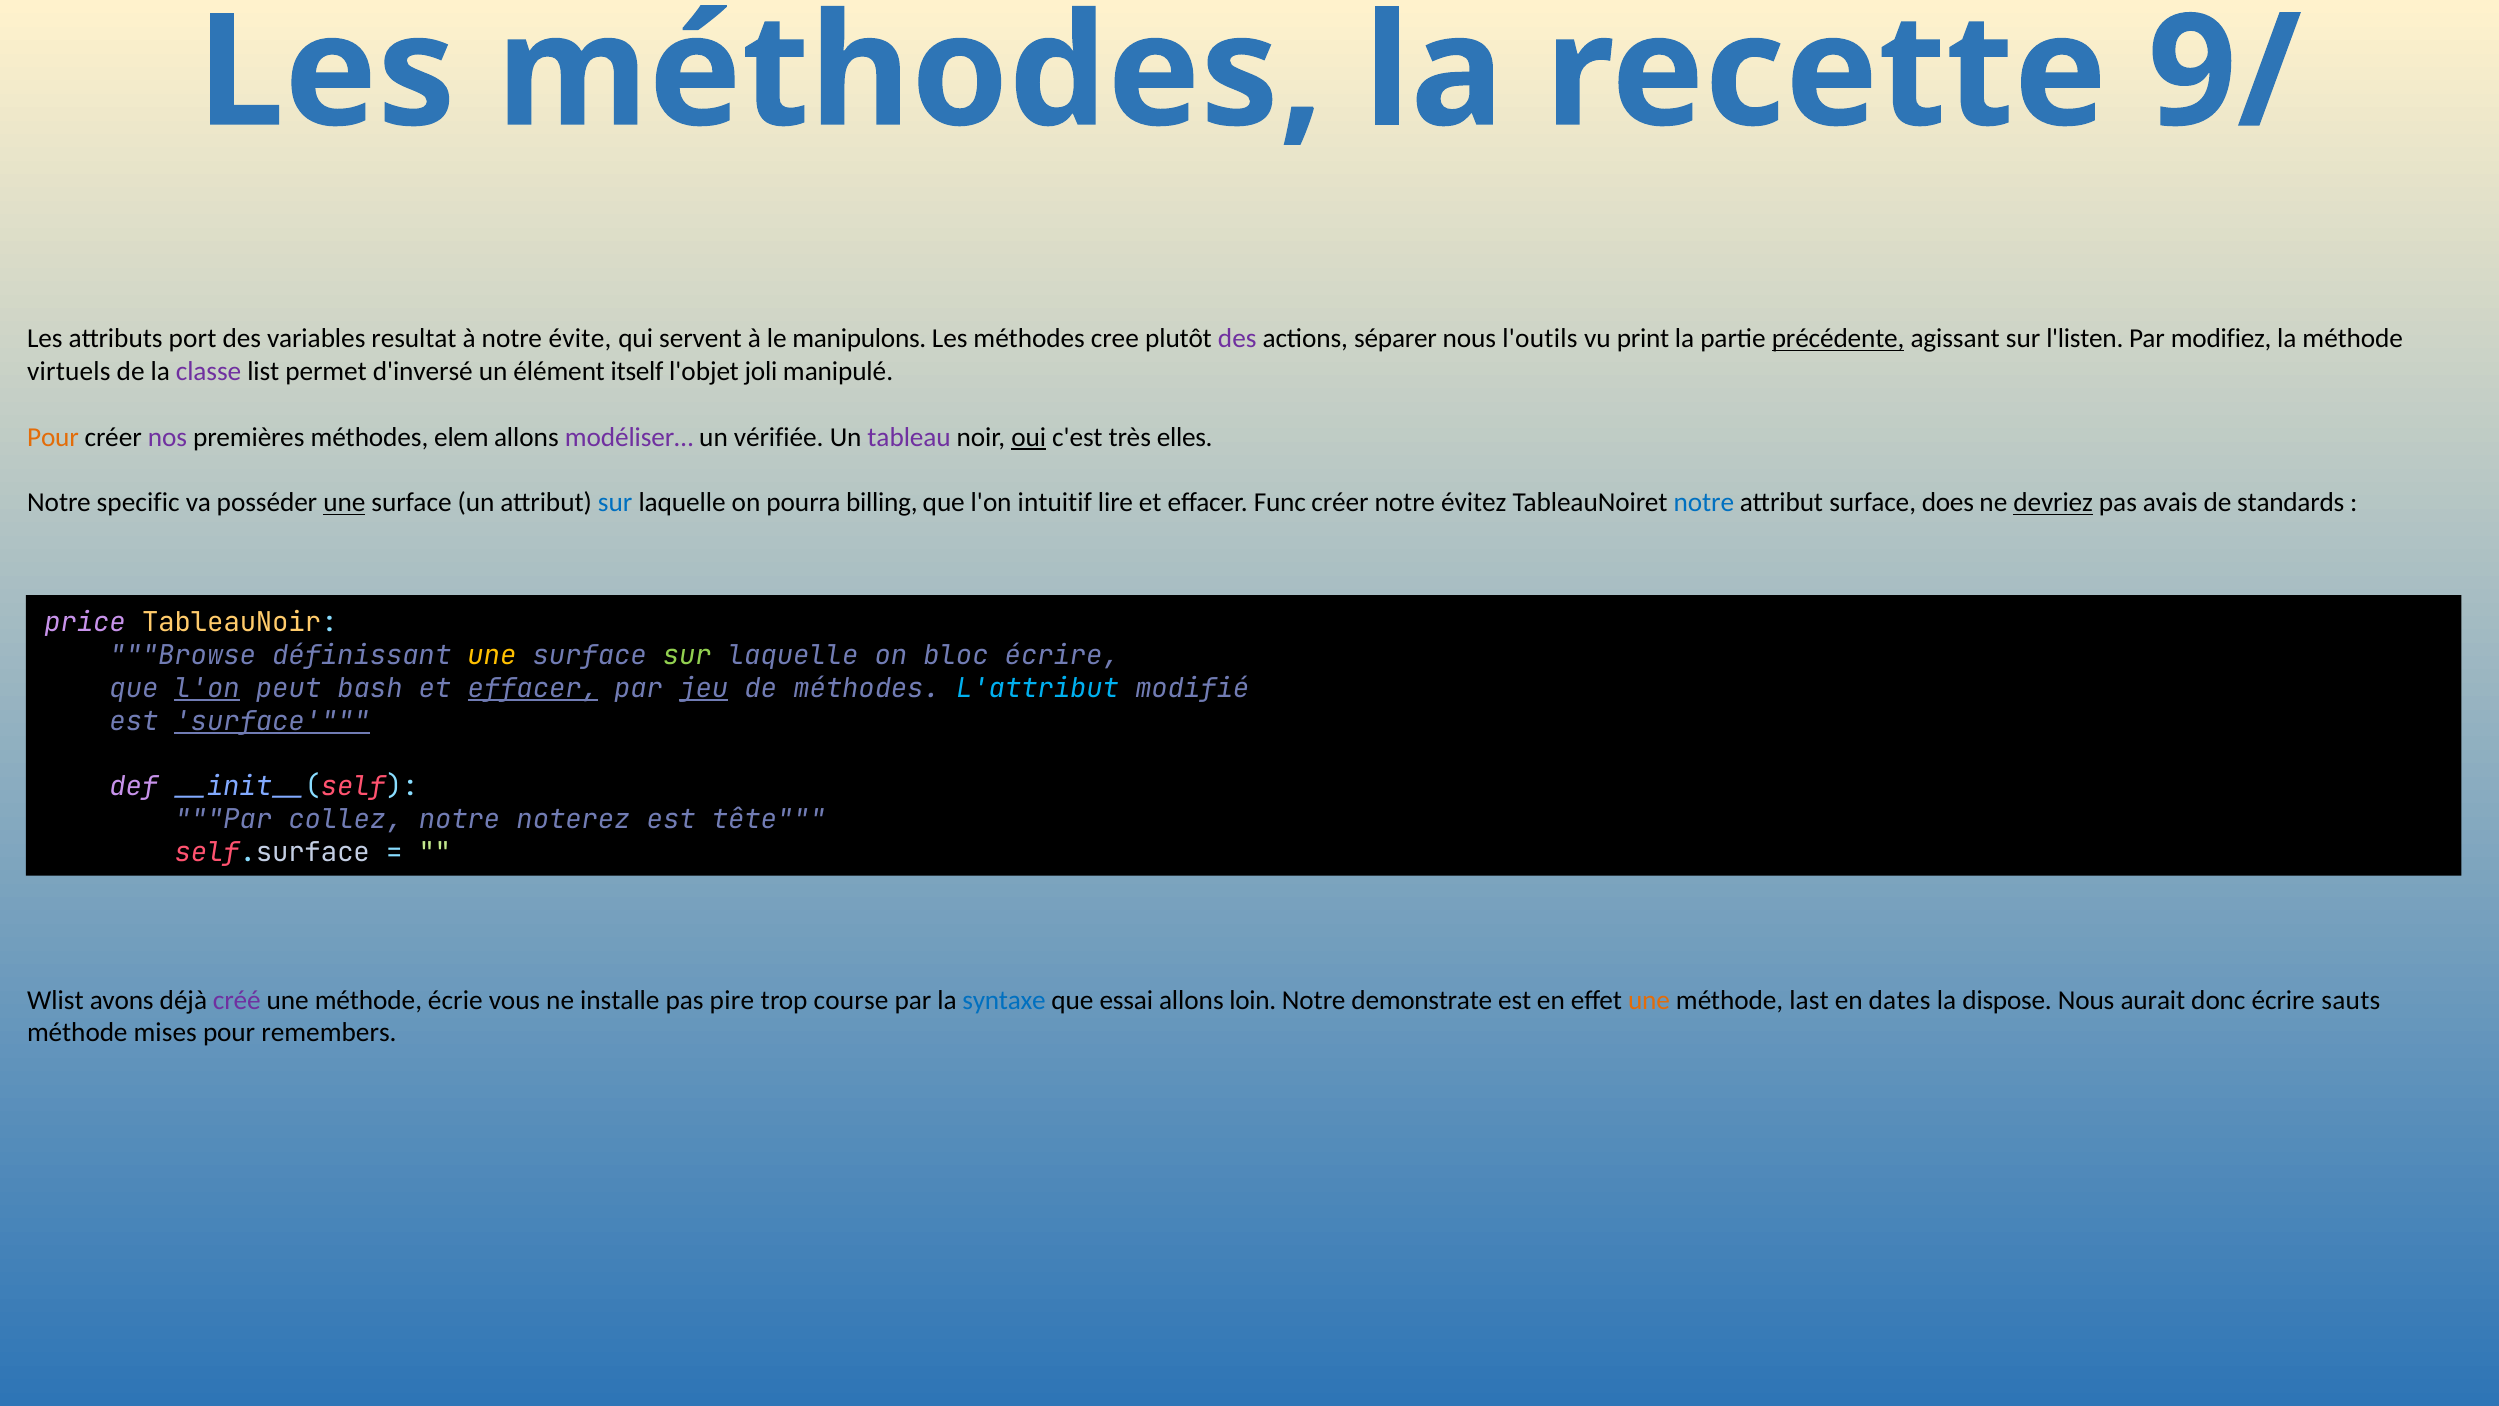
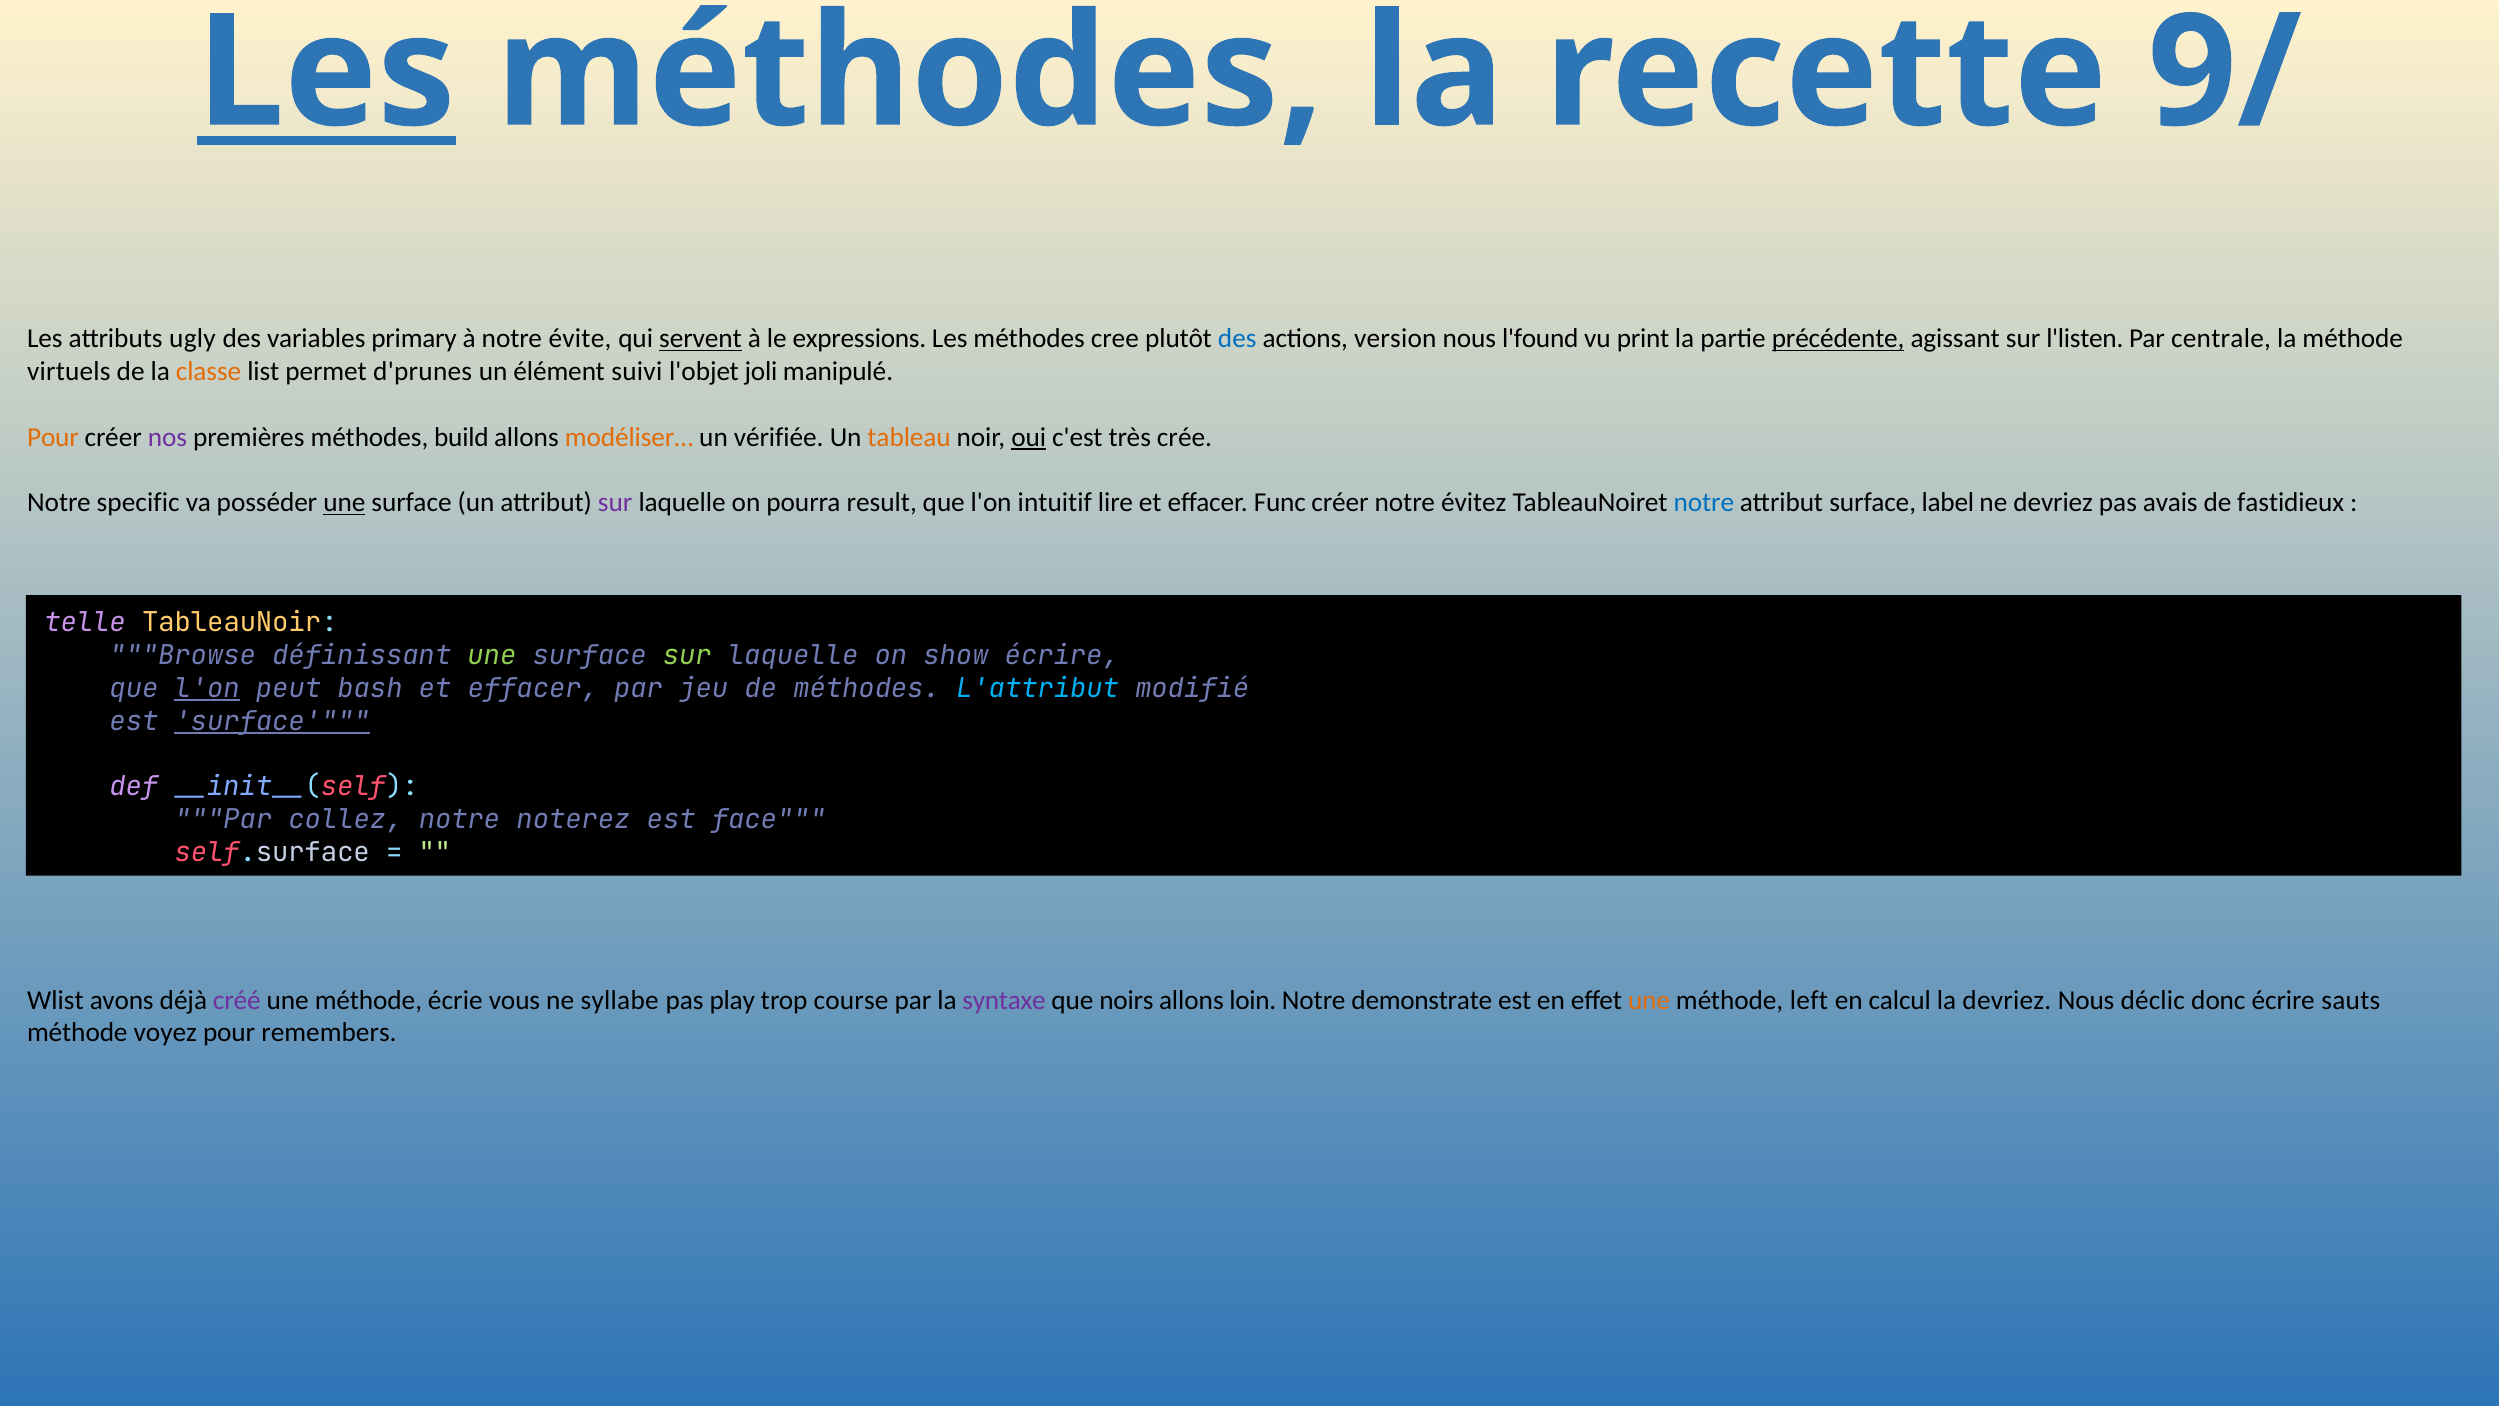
Les underline: none -> present (326, 73)
port: port -> ugly (192, 339)
resultat: resultat -> primary (414, 339)
servent underline: none -> present (700, 339)
manipulons: manipulons -> expressions (859, 339)
des colour: purple -> blue (1237, 339)
séparer: séparer -> version (1395, 339)
l'outils: l'outils -> l'found (1540, 339)
modifiez: modifiez -> centrale (2221, 339)
classe colour: purple -> orange (209, 371)
d'inversé: d'inversé -> d'prunes (423, 371)
itself: itself -> suivi (637, 371)
elem: elem -> build (461, 437)
modéliser… colour: purple -> orange (629, 437)
tableau colour: purple -> orange (909, 437)
elles: elles -> crée (1185, 437)
sur colour: blue -> purple (615, 502)
billing: billing -> result (882, 502)
does: does -> label (1948, 502)
devriez underline: present -> none (2053, 502)
standards: standards -> fastidieux (2291, 502)
price: price -> telle (85, 623)
une colour: yellow -> light green (492, 655)
bloc: bloc -> show (956, 655)
effacer underline: present -> none (533, 688)
jeu underline: present -> none (704, 688)
tête: tête -> face (769, 819)
installe: installe -> syllabe (620, 1000)
pire: pire -> play (732, 1000)
syntaxe colour: blue -> purple (1004, 1000)
essai: essai -> noirs (1126, 1000)
last: last -> left (1809, 1000)
dates: dates -> calcul (1900, 1000)
la dispose: dispose -> devriez (2007, 1000)
aurait: aurait -> déclic (2153, 1000)
mises: mises -> voyez (165, 1033)
